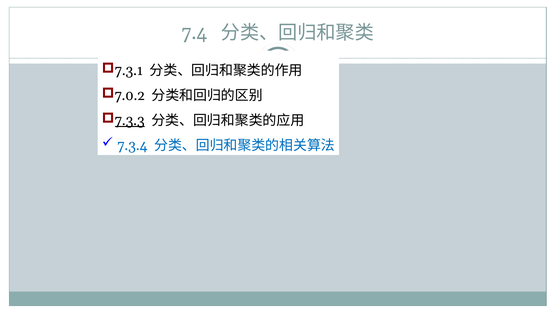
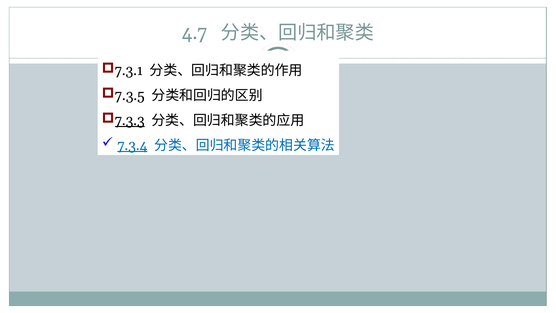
7.4: 7.4 -> 4.7 (195, 33)
7.0.2: 7.0.2 -> 7.3.5 (130, 95)
7.3.4 underline: none -> present (132, 145)
